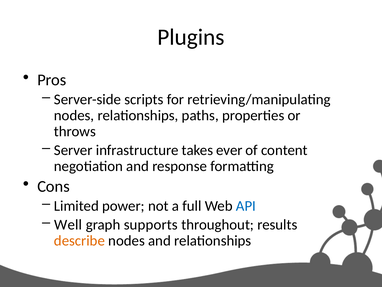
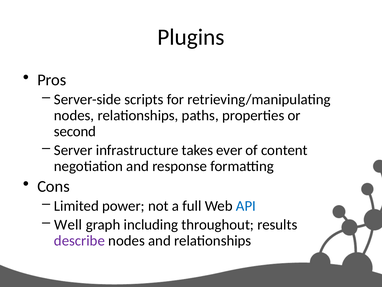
throws: throws -> second (75, 131)
supports: supports -> including (151, 224)
describe colour: orange -> purple (79, 240)
